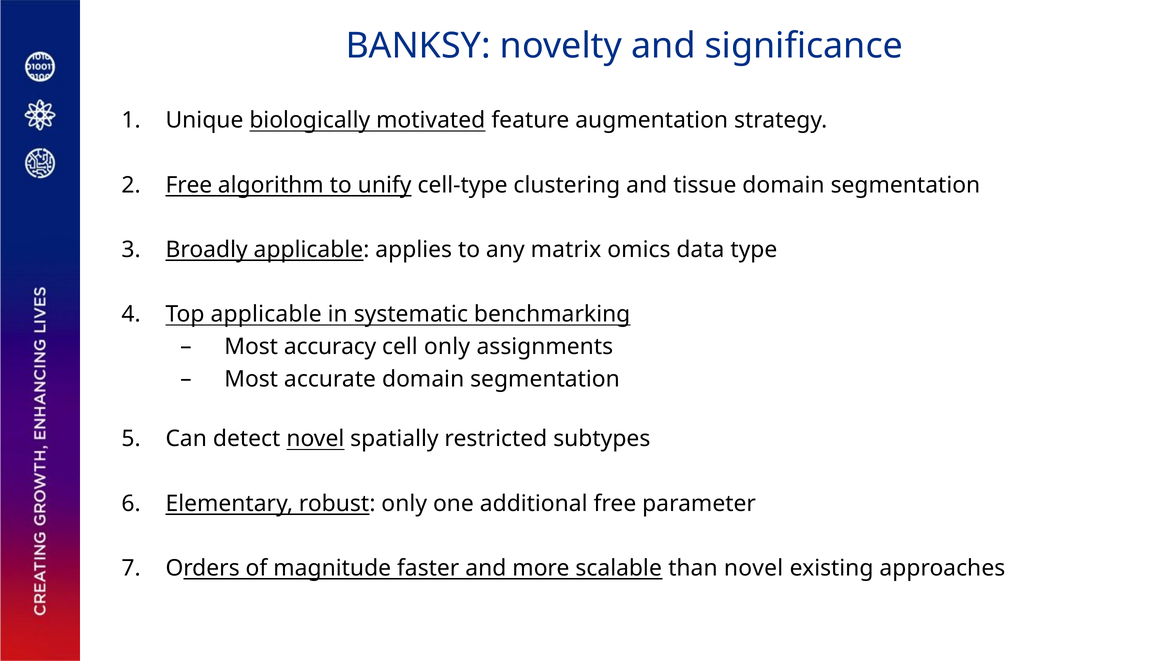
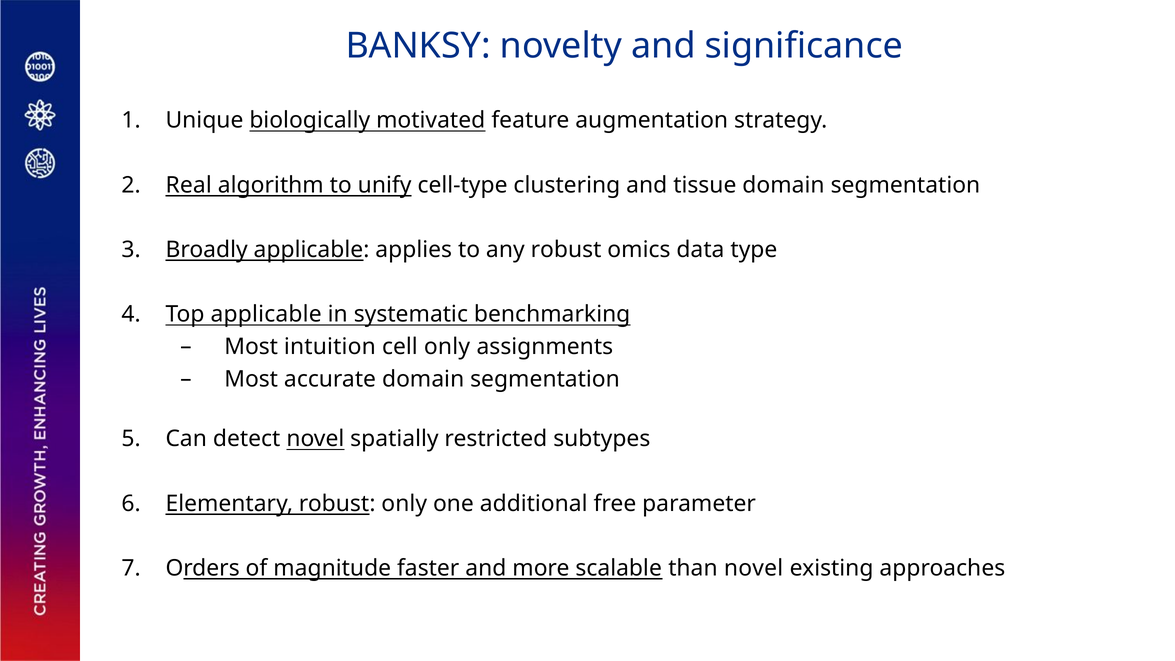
Free: Free -> Real (189, 185)
any matrix: matrix -> robust (566, 250)
accuracy: accuracy -> intuition (330, 347)
